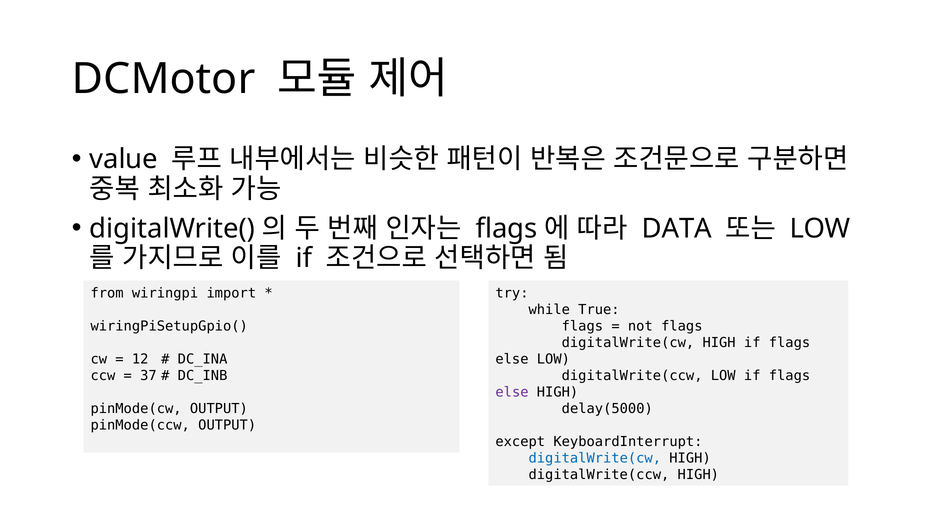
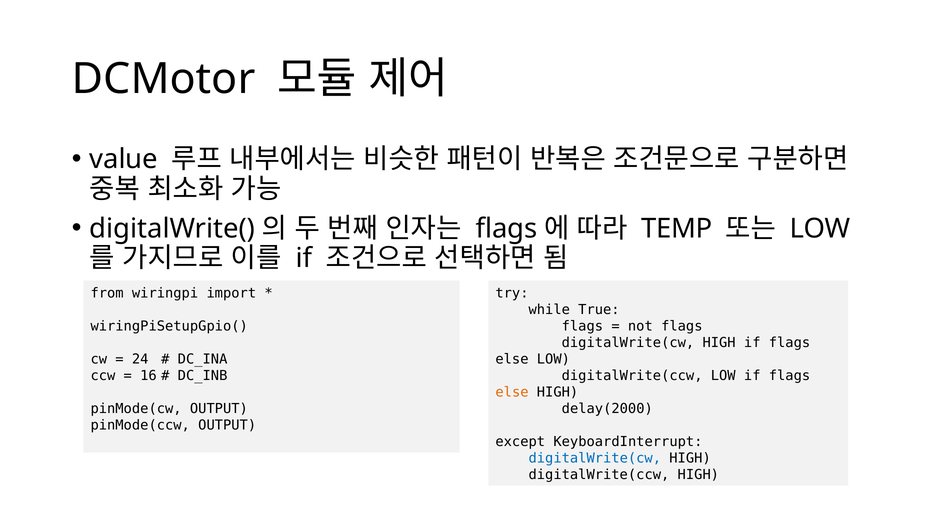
DATA: DATA -> TEMP (677, 228)
12: 12 -> 24 (140, 359)
37: 37 -> 16 (148, 376)
else colour: purple -> orange (512, 392)
delay(5000: delay(5000 -> delay(2000 (607, 409)
